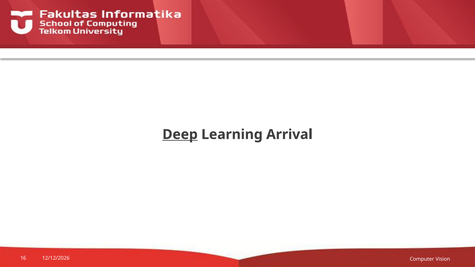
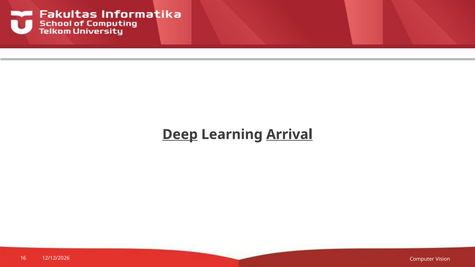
Arrival underline: none -> present (289, 135)
